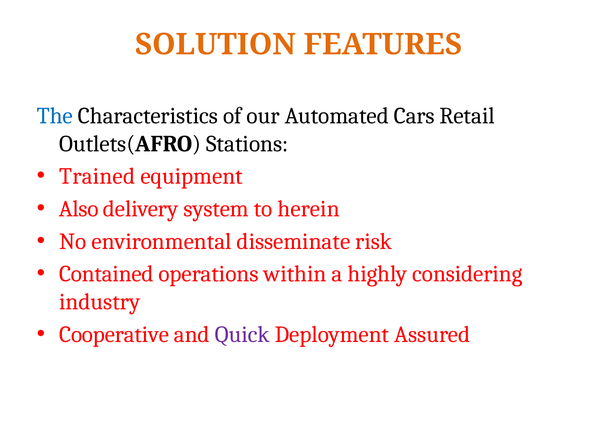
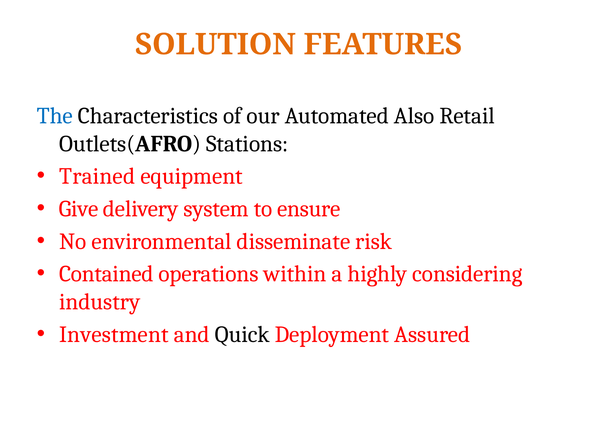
Cars: Cars -> Also (414, 116)
Also: Also -> Give (79, 209)
herein: herein -> ensure (309, 209)
Cooperative: Cooperative -> Investment (114, 334)
Quick colour: purple -> black (242, 334)
